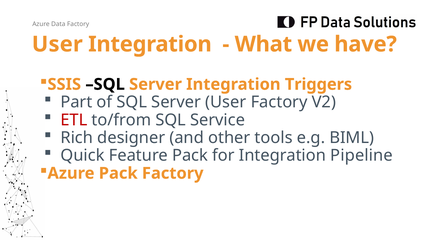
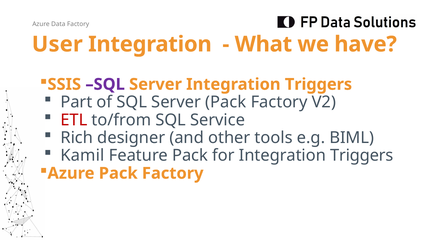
SQL colour: black -> purple (105, 84)
Server User: User -> Pack (226, 102)
Quick: Quick -> Kamil (82, 155)
for Integration Pipeline: Pipeline -> Triggers (362, 155)
